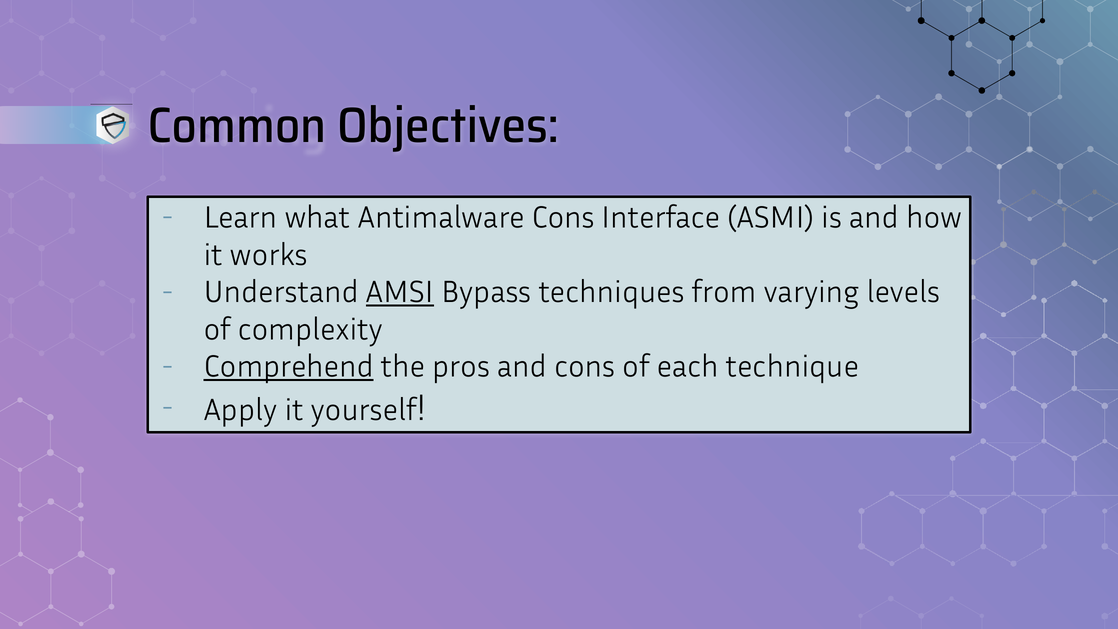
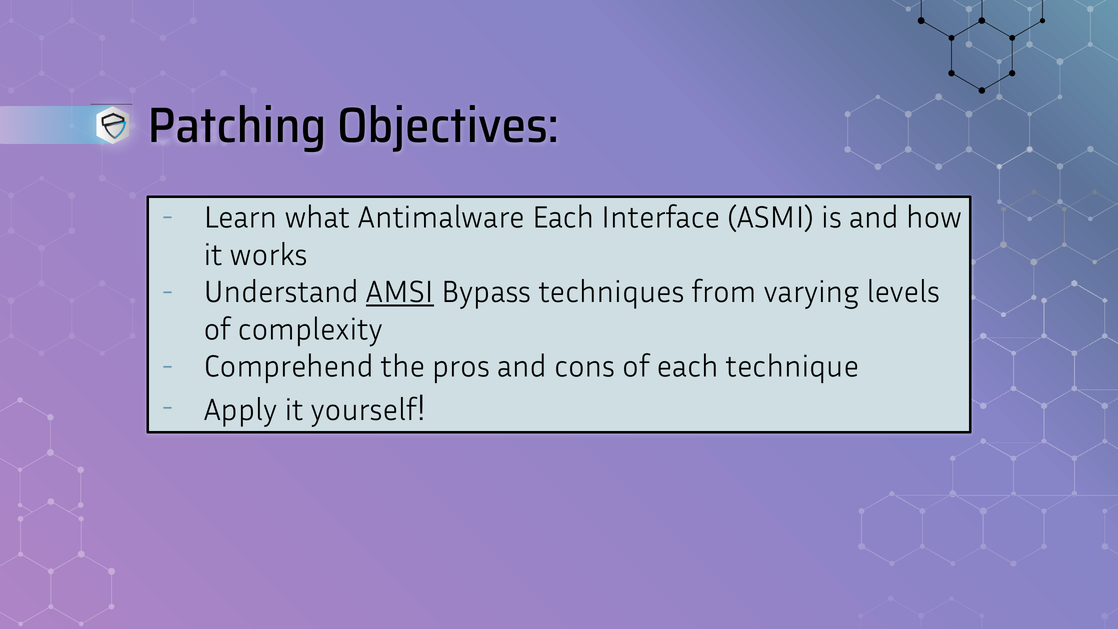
Common: Common -> Patching (237, 126)
Antimalware Cons: Cons -> Each (563, 217)
Comprehend underline: present -> none (289, 367)
